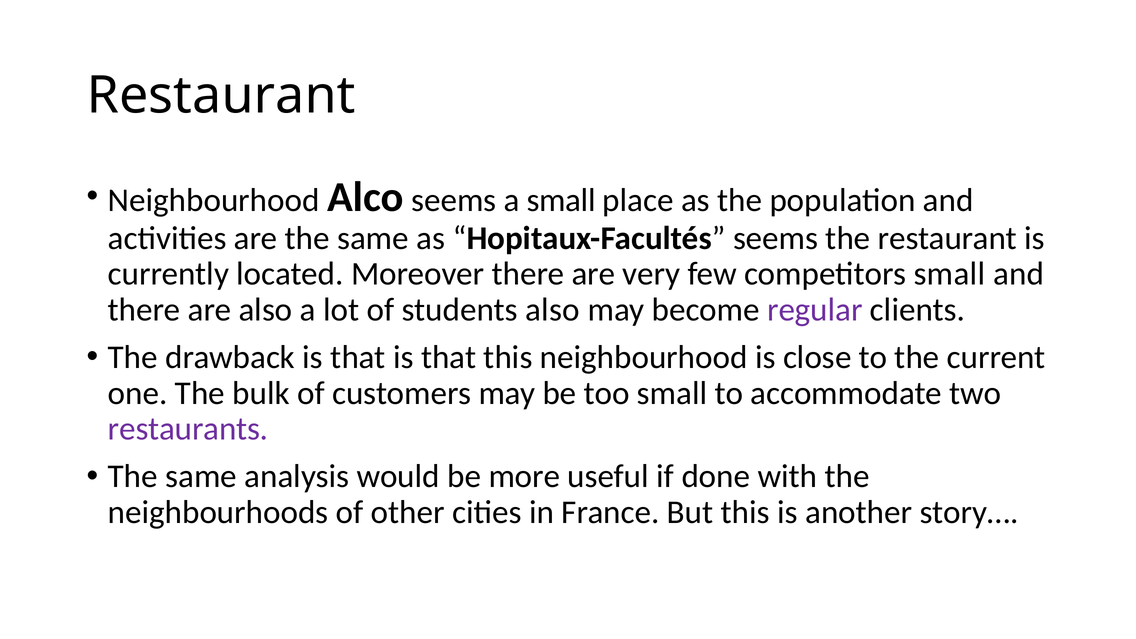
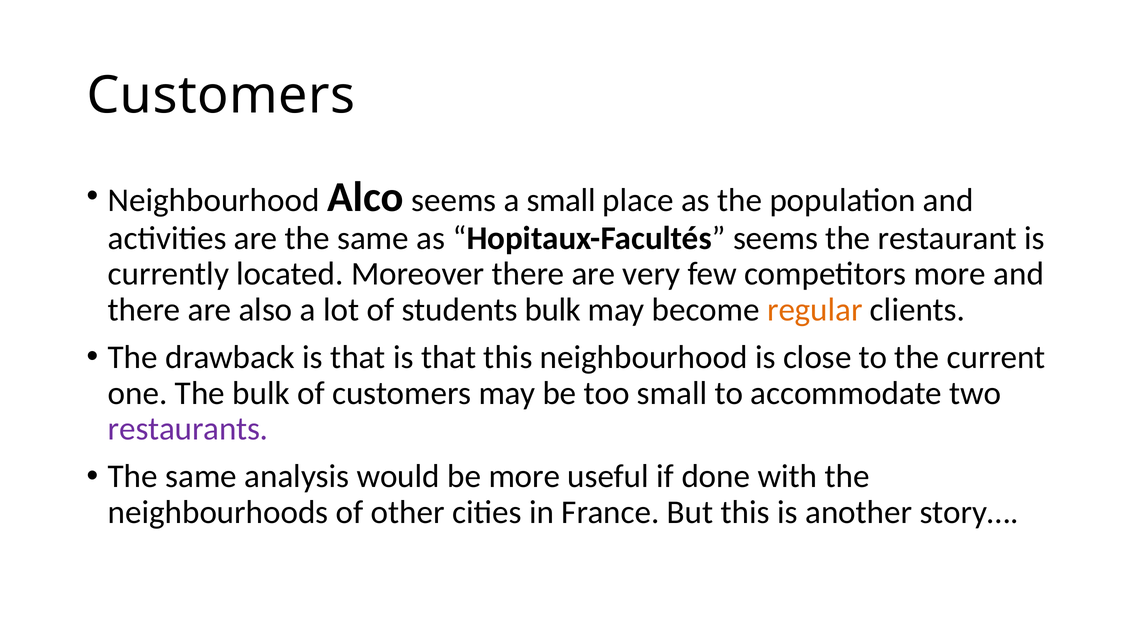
Restaurant: Restaurant -> Customers (221, 95)
competitors small: small -> more (950, 274)
students also: also -> bulk (553, 310)
regular colour: purple -> orange (815, 310)
